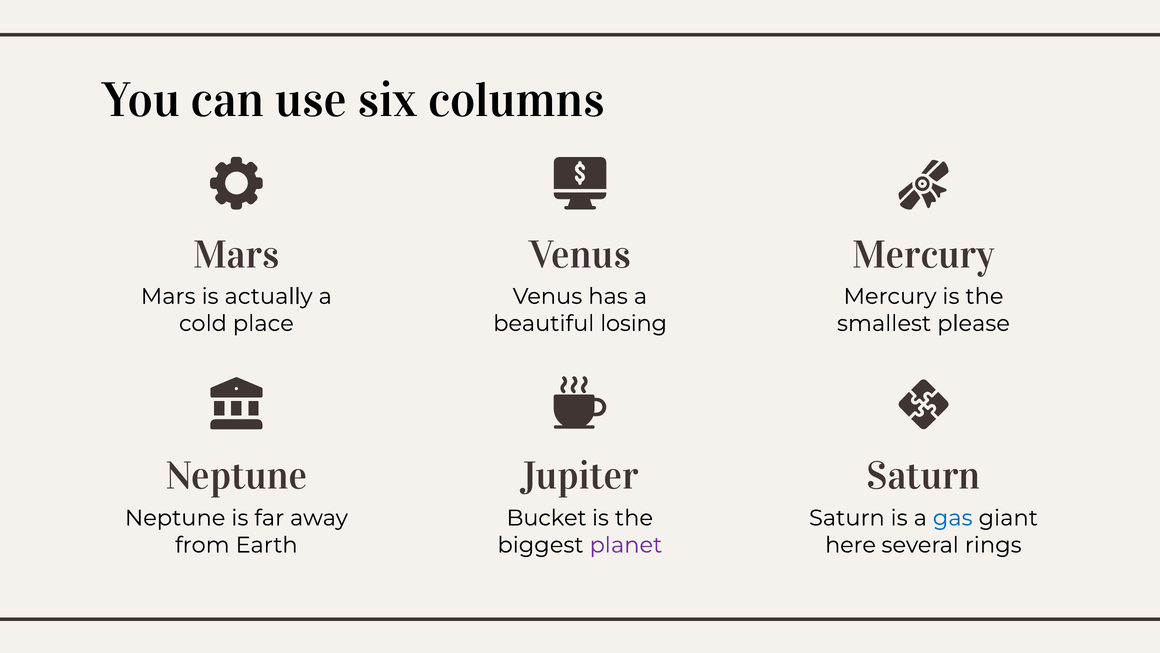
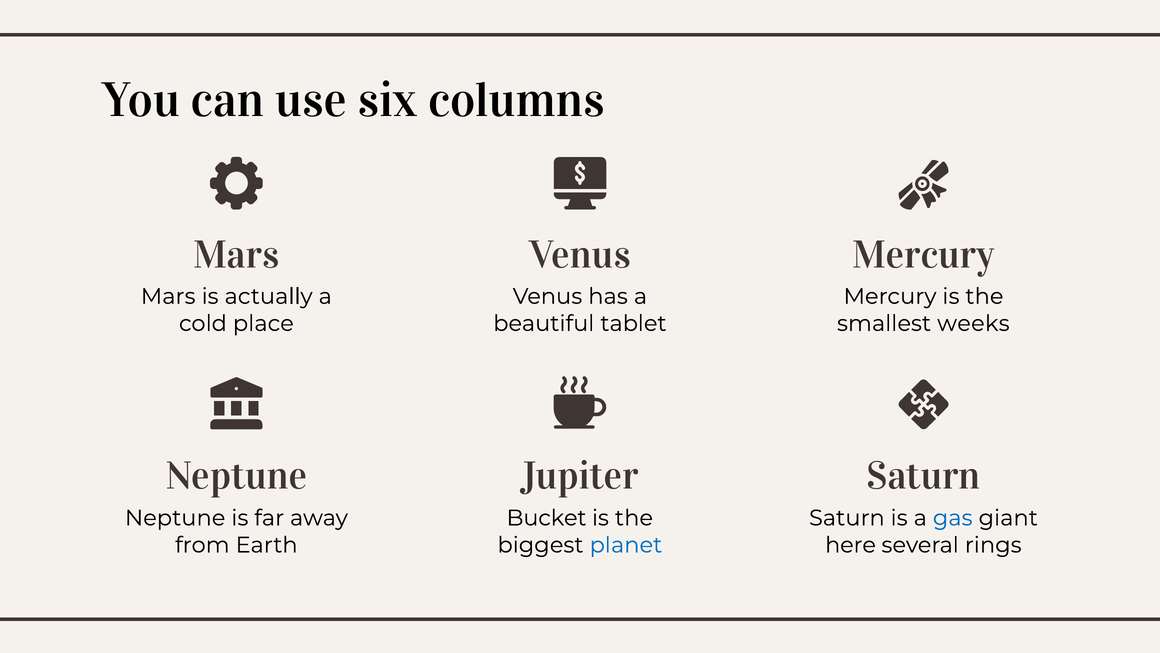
losing: losing -> tablet (633, 323)
please: please -> weeks (973, 323)
planet colour: purple -> blue (626, 545)
